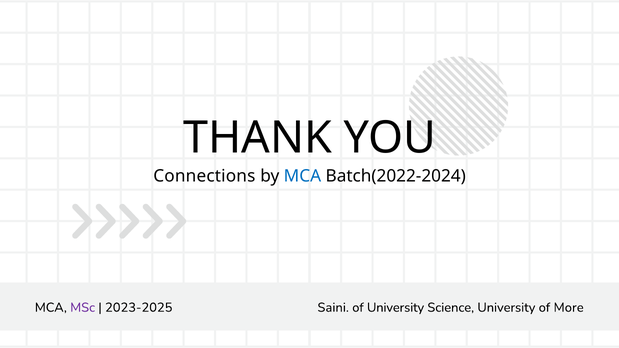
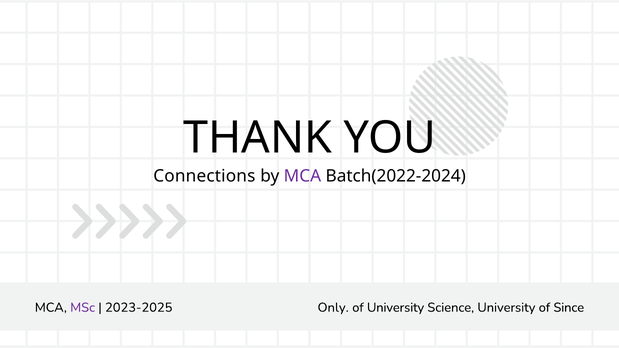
MCA colour: blue -> purple (302, 176)
Saini: Saini -> Only (333, 308)
More: More -> Since (569, 308)
